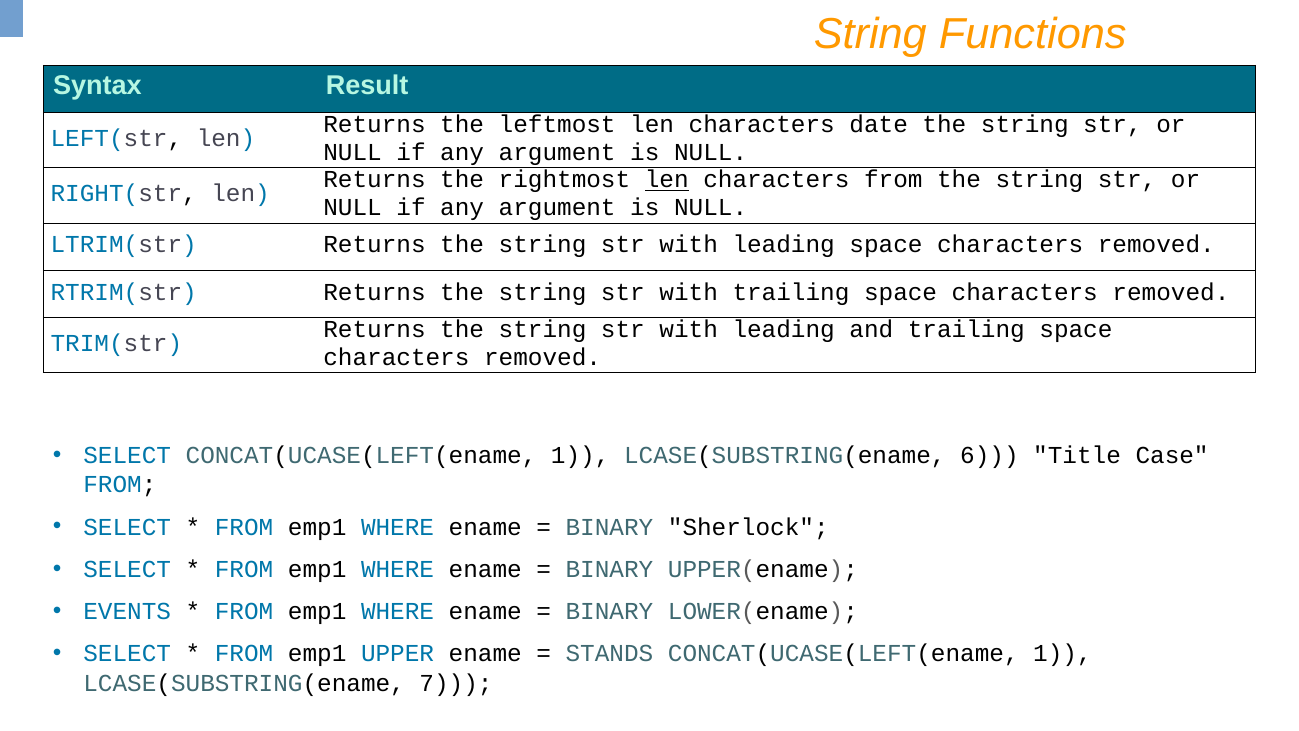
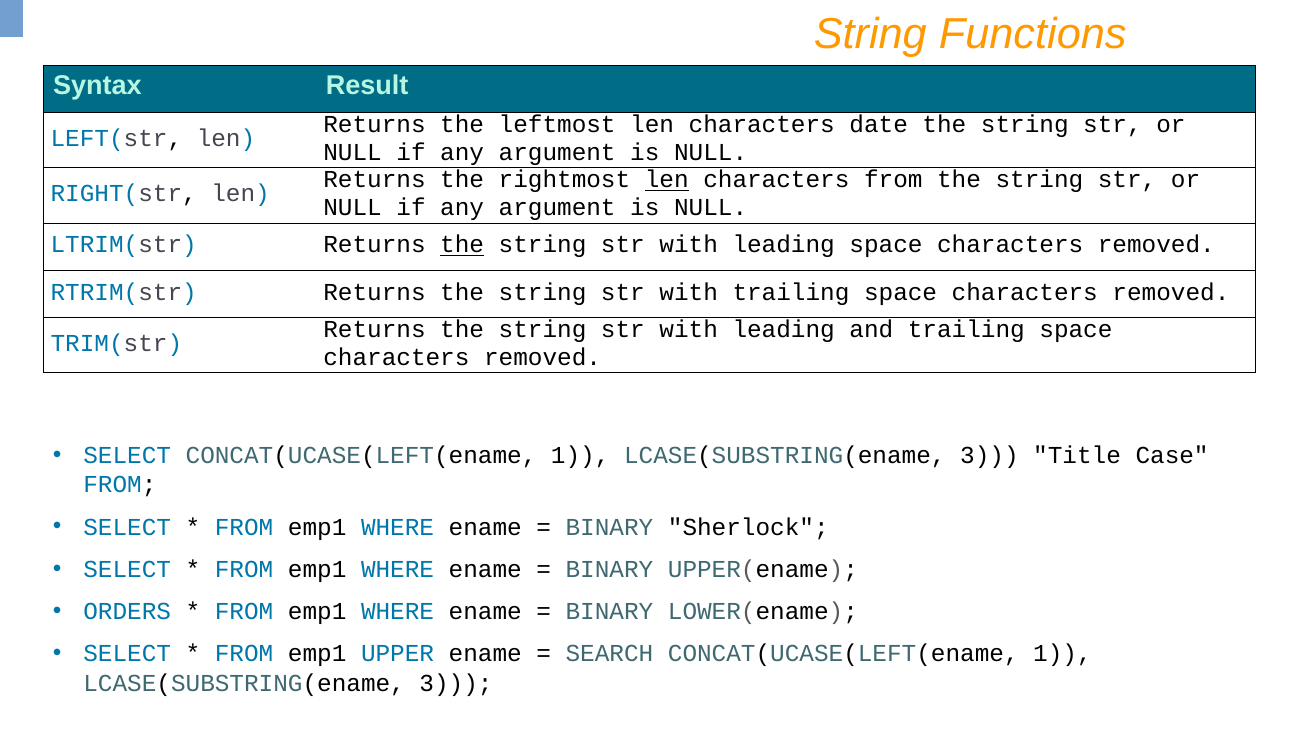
the underline: none -> present (462, 245)
6: 6 -> 3 (989, 455)
EVENTS: EVENTS -> ORDERS (127, 611)
STANDS: STANDS -> SEARCH (609, 653)
7: 7 -> 3 (456, 683)
